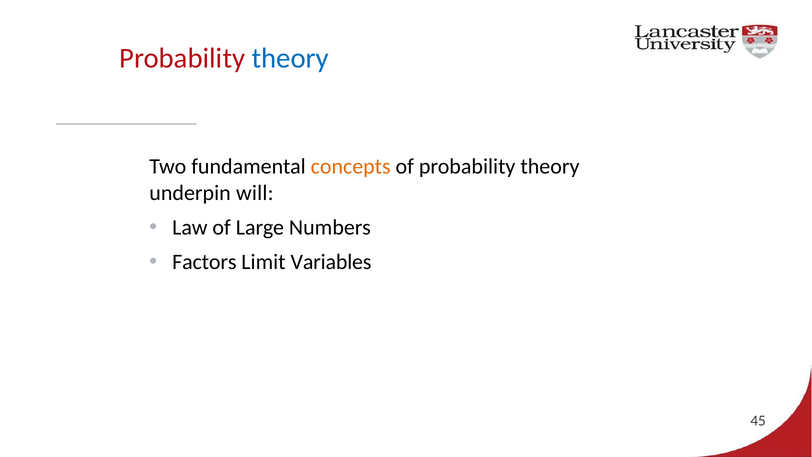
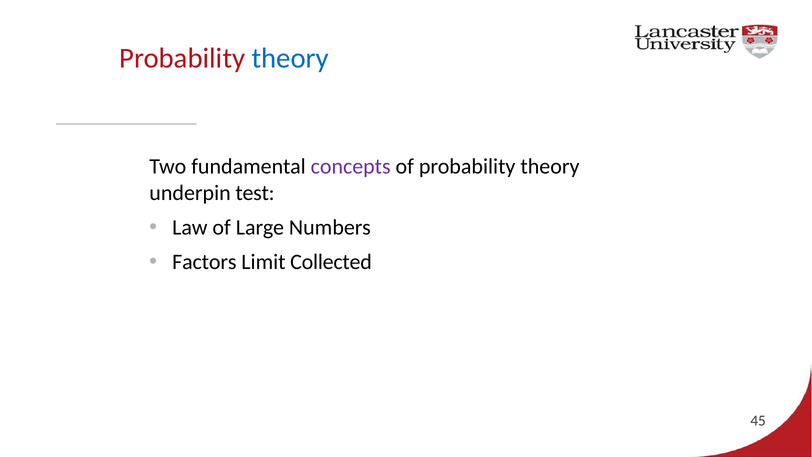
concepts colour: orange -> purple (351, 167)
will: will -> test (255, 193)
Variables: Variables -> Collected (331, 262)
